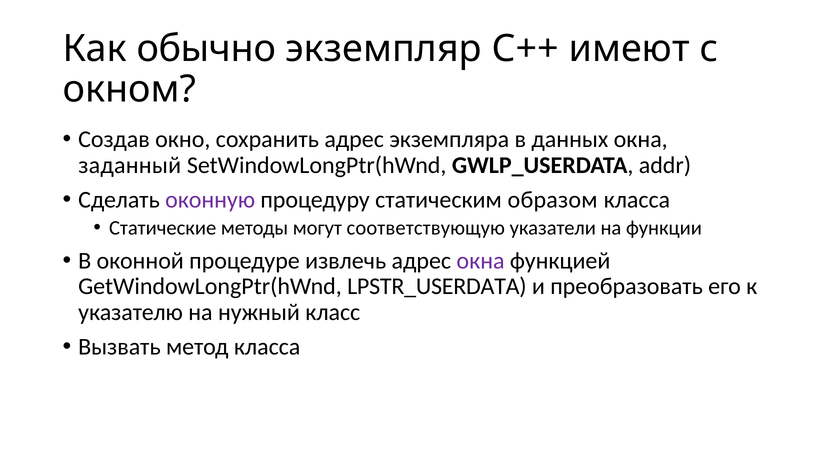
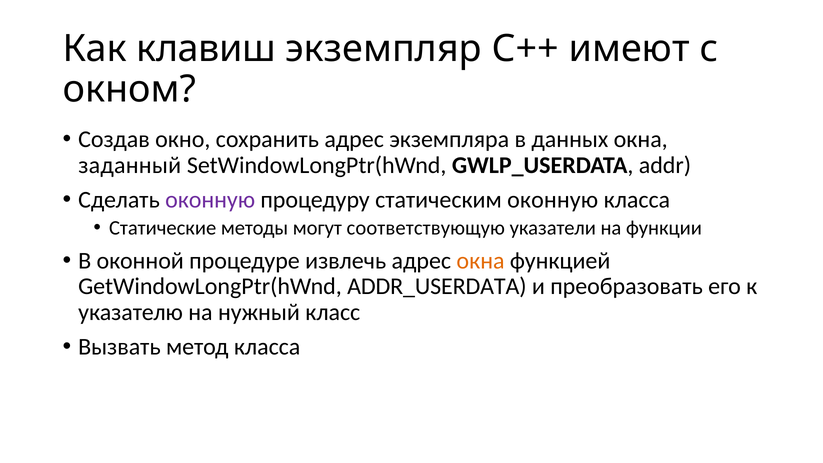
обычно: обычно -> клавиш (206, 49)
статическим образом: образом -> оконную (553, 200)
окна colour: purple -> orange (481, 261)
LPSTR_USERDATA: LPSTR_USERDATA -> ADDR_USERDATA (437, 287)
